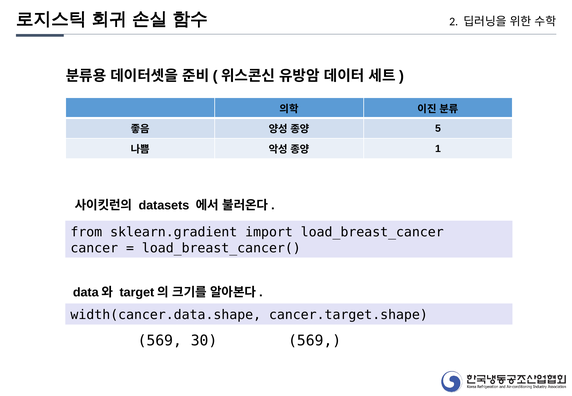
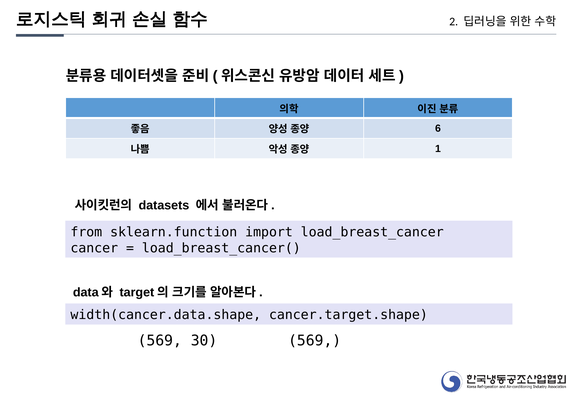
5: 5 -> 6 (438, 128)
sklearn.gradient: sklearn.gradient -> sklearn.function (174, 232)
